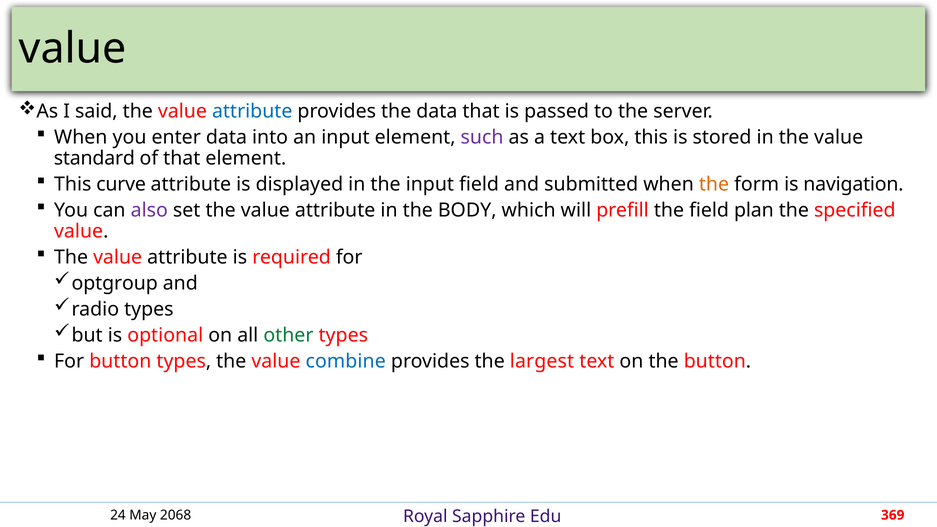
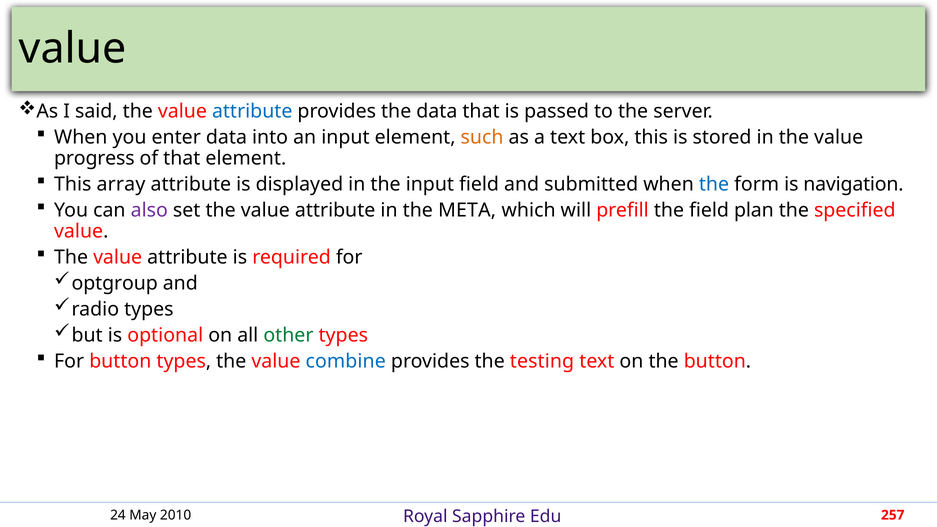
such colour: purple -> orange (482, 137)
standard: standard -> progress (94, 158)
curve: curve -> array (121, 184)
the colour: orange -> blue (714, 184)
BODY: BODY -> META (467, 210)
largest: largest -> testing (542, 361)
2068: 2068 -> 2010 (176, 515)
369: 369 -> 257 (893, 515)
